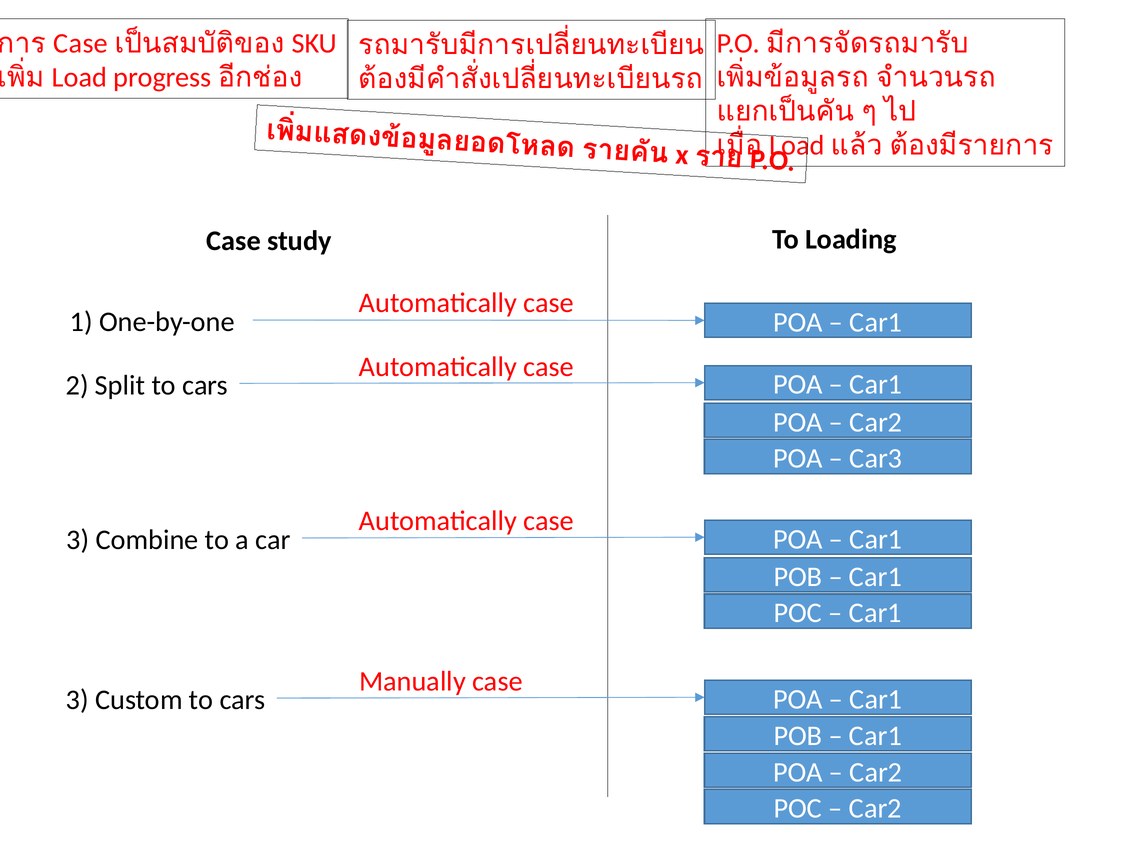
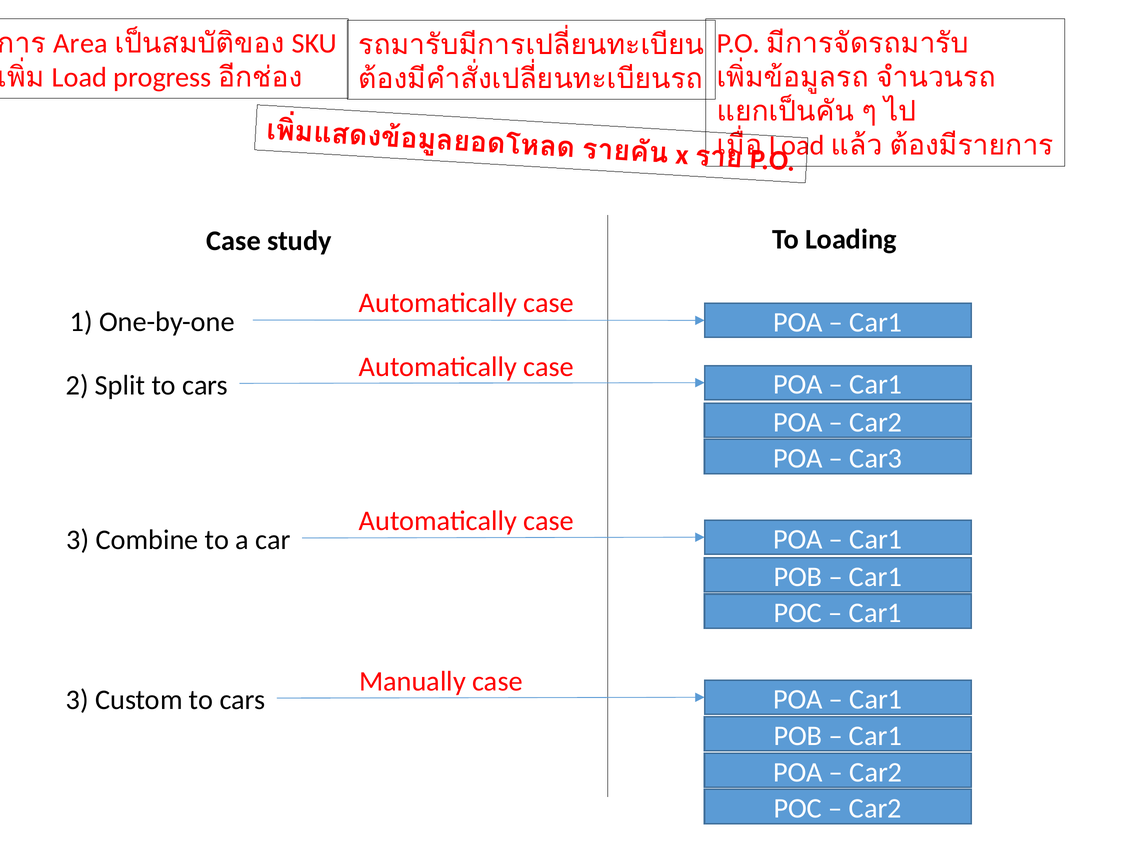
Case: Case -> Area (81, 44)
